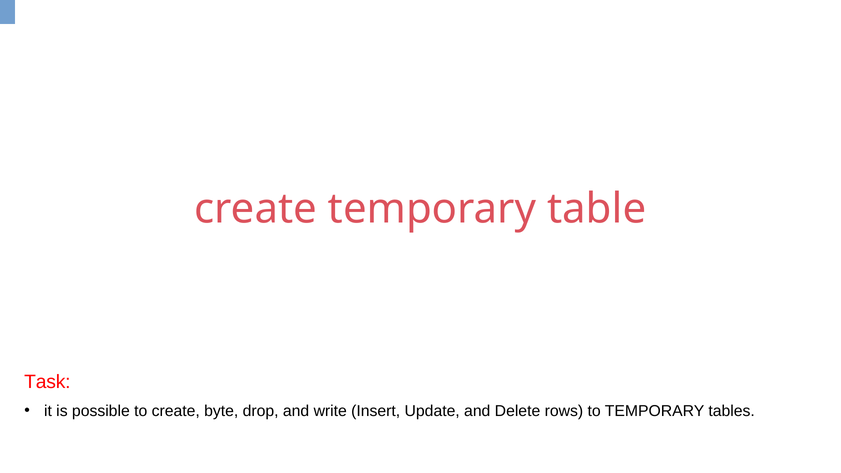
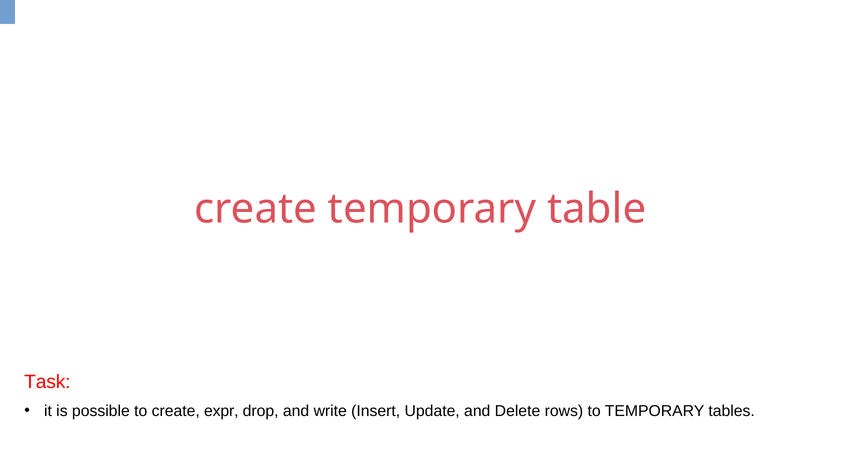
byte: byte -> expr (221, 411)
